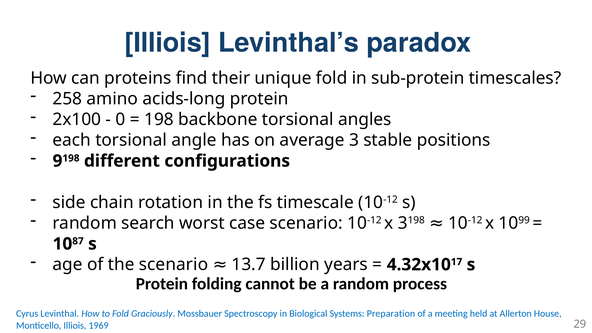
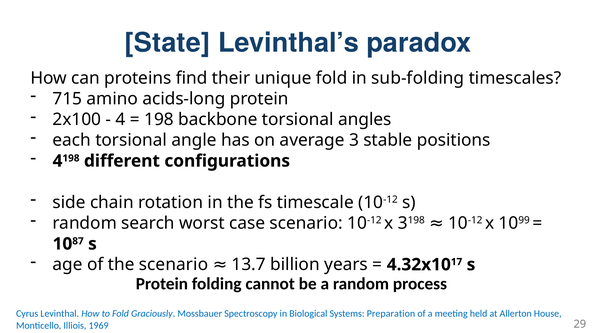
Illiois: Illiois -> State (167, 43)
sub-protein: sub-protein -> sub-folding (418, 78)
258: 258 -> 715 (67, 99)
0: 0 -> 4 (121, 119)
9: 9 -> 4 (58, 161)
